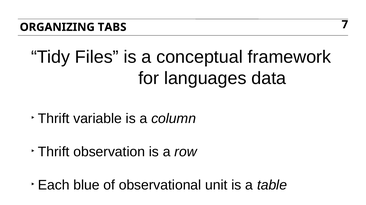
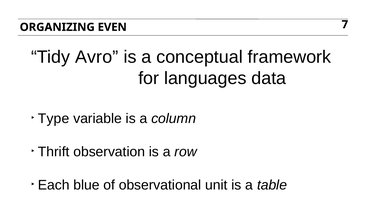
TABS: TABS -> EVEN (112, 27)
Files: Files -> Avro (97, 57)
Thrift: Thrift -> Type (54, 119)
